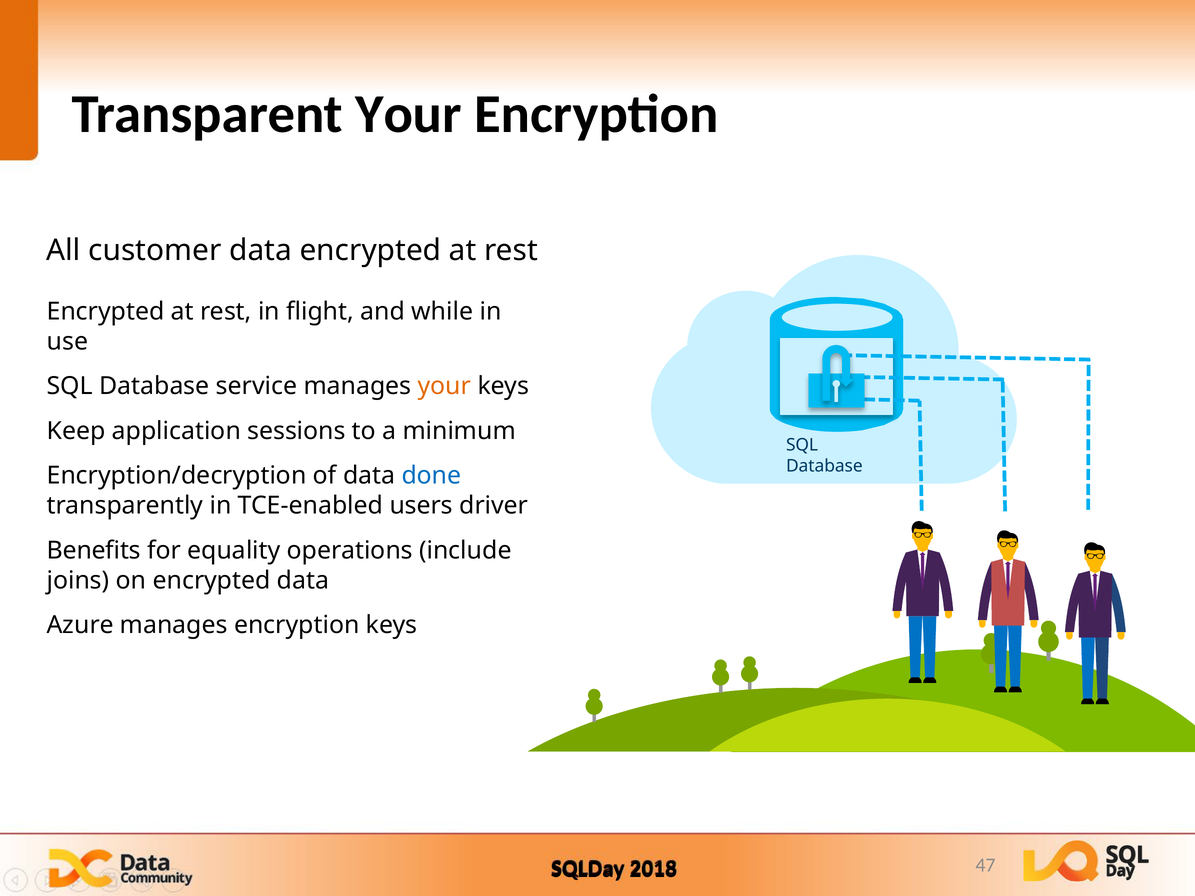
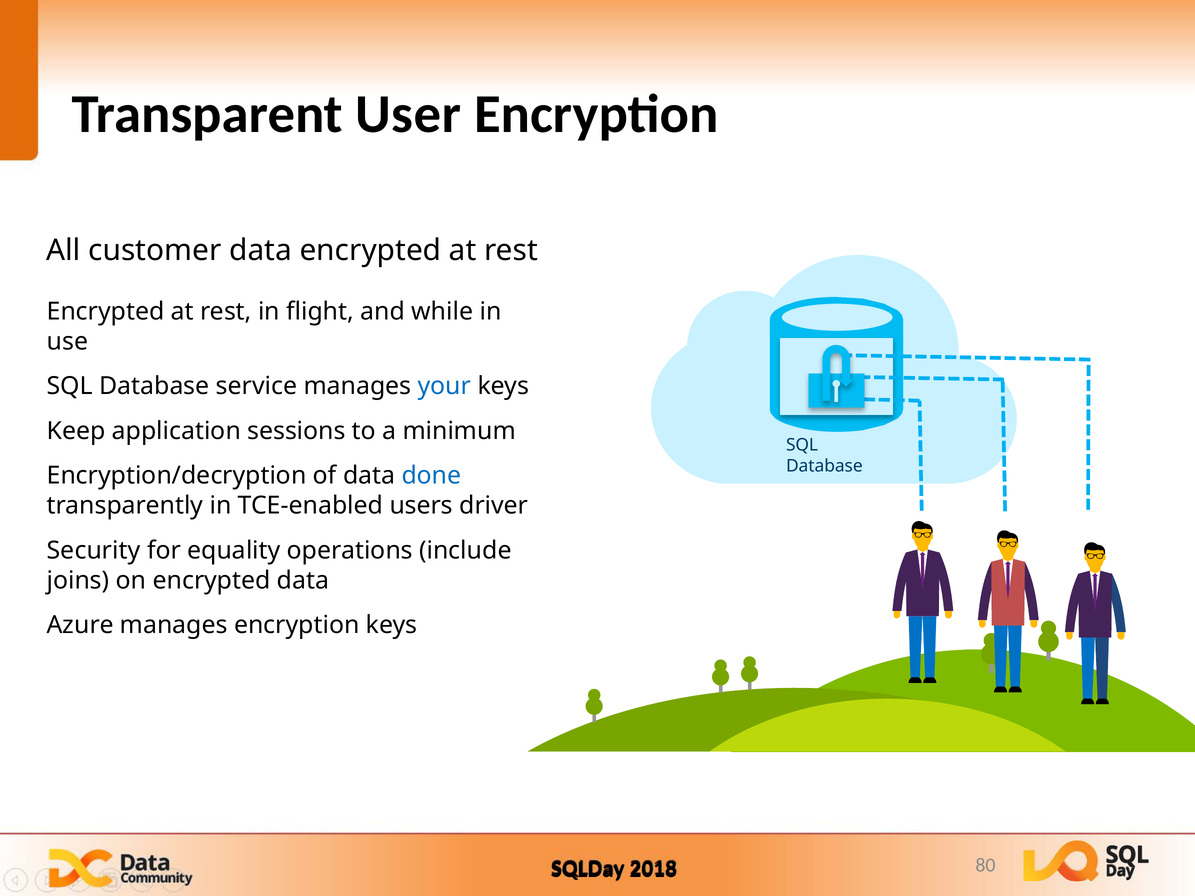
Transparent Your: Your -> User (408, 114)
your colour: orange -> blue (444, 386)
Benefits: Benefits -> Security (94, 551)
47: 47 -> 80 (985, 865)
